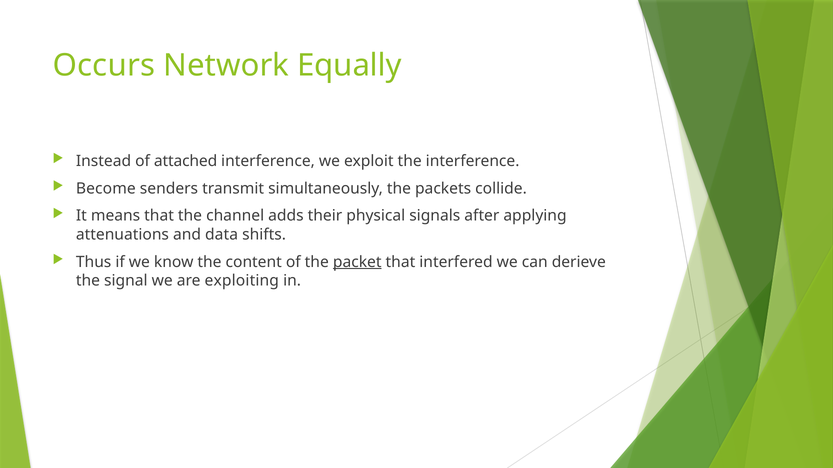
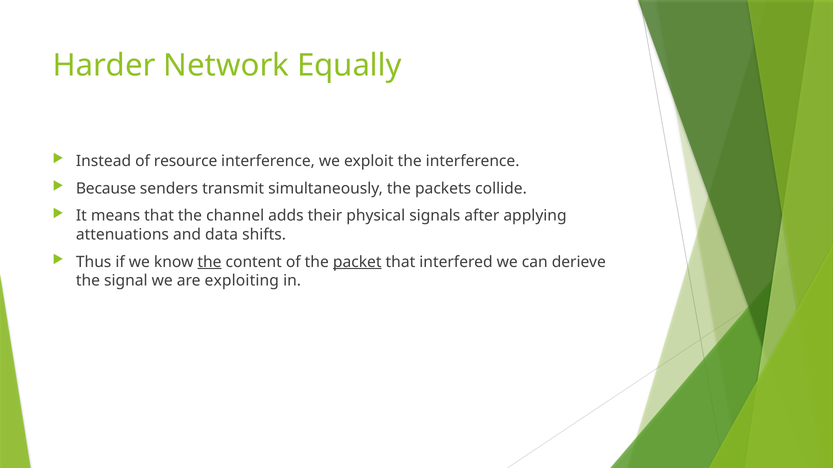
Occurs: Occurs -> Harder (104, 66)
attached: attached -> resource (186, 161)
Become: Become -> Because (106, 189)
the underline: none -> present (209, 262)
